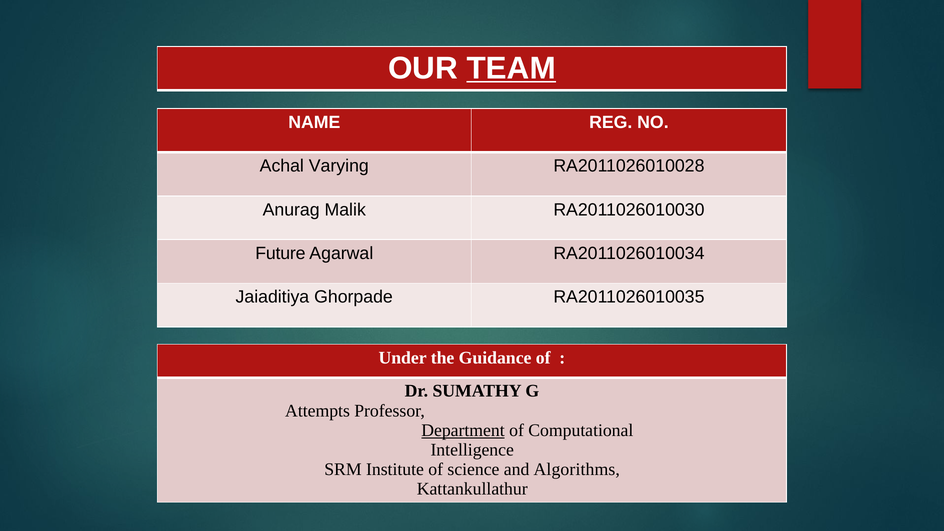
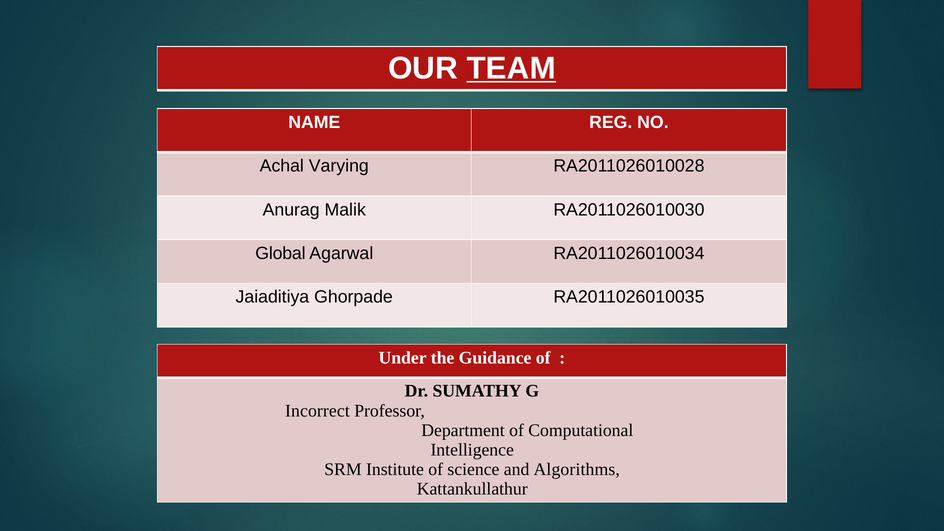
Future: Future -> Global (280, 253)
Attempts: Attempts -> Incorrect (317, 411)
Department underline: present -> none (463, 430)
